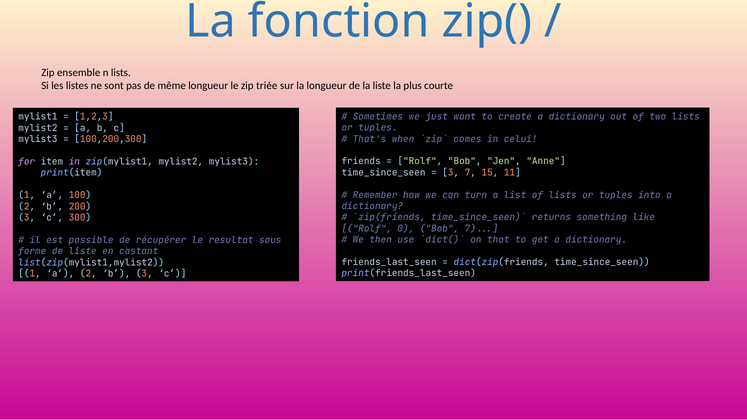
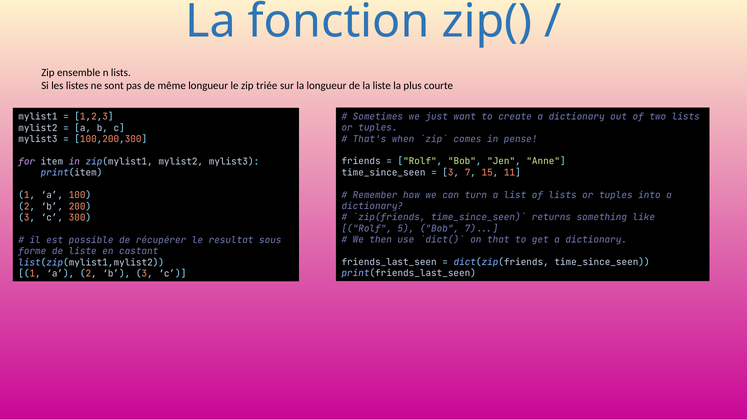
celui: celui -> pense (521, 139)
0: 0 -> 5 (406, 229)
